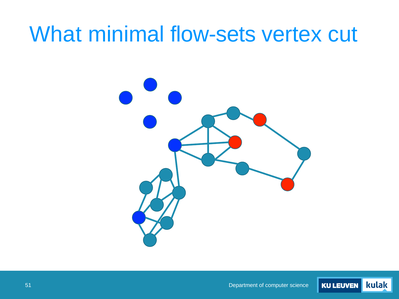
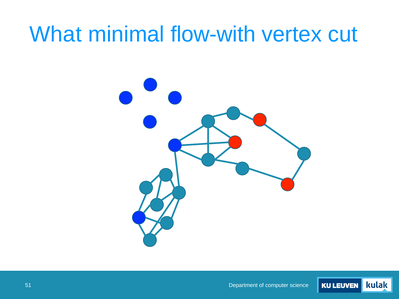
flow-sets: flow-sets -> flow-with (213, 34)
